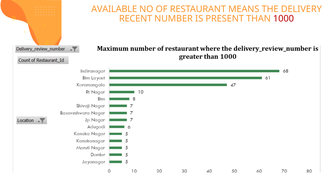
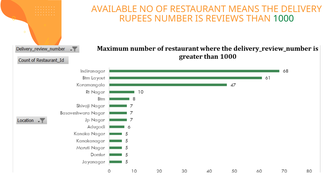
RECENT: RECENT -> RUPEES (136, 19)
PRESENT: PRESENT -> REVIEWS (225, 19)
1000 colour: red -> green (284, 19)
